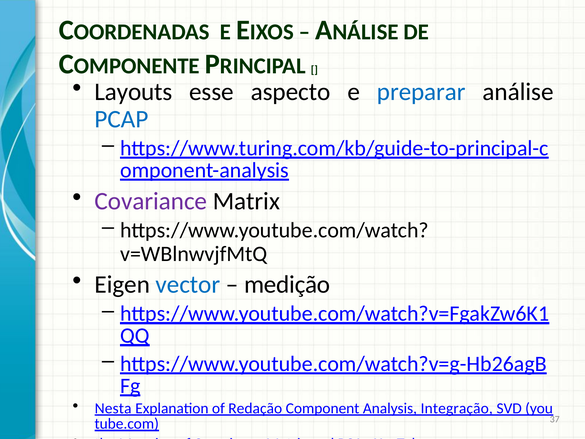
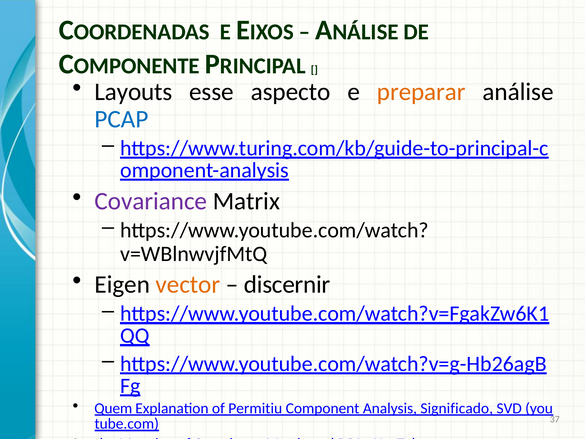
preparar colour: blue -> orange (421, 92)
vector colour: blue -> orange (188, 284)
medição: medição -> discernir (287, 284)
Nesta: Nesta -> Quem (113, 408)
Redação: Redação -> Permitiu (255, 408)
Integração: Integração -> Significado (457, 408)
